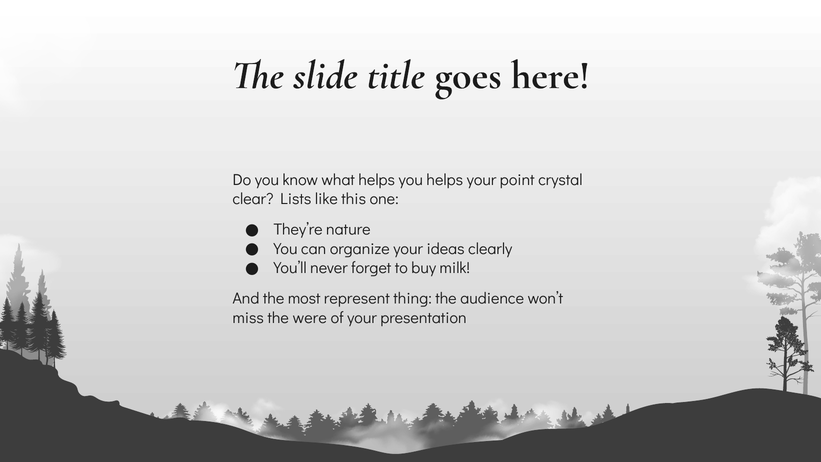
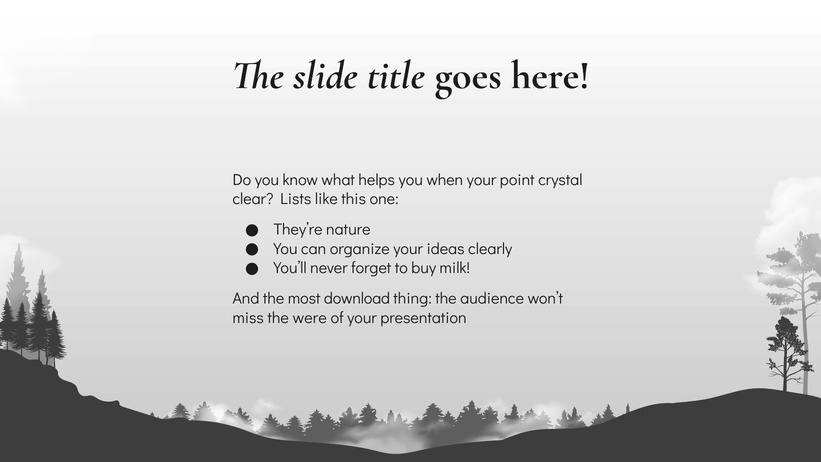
you helps: helps -> when (445, 180)
represent: represent -> download (357, 298)
